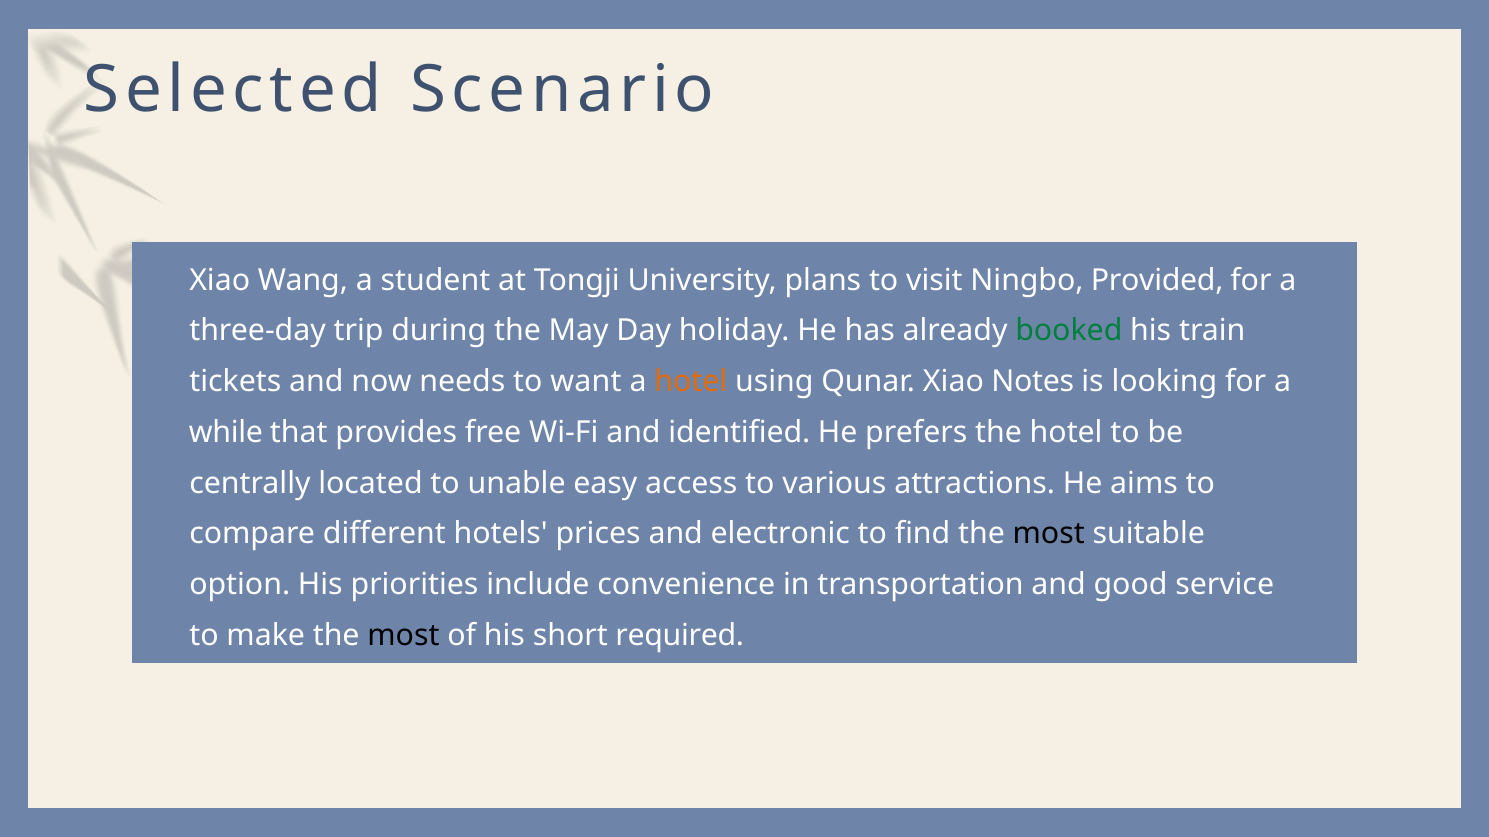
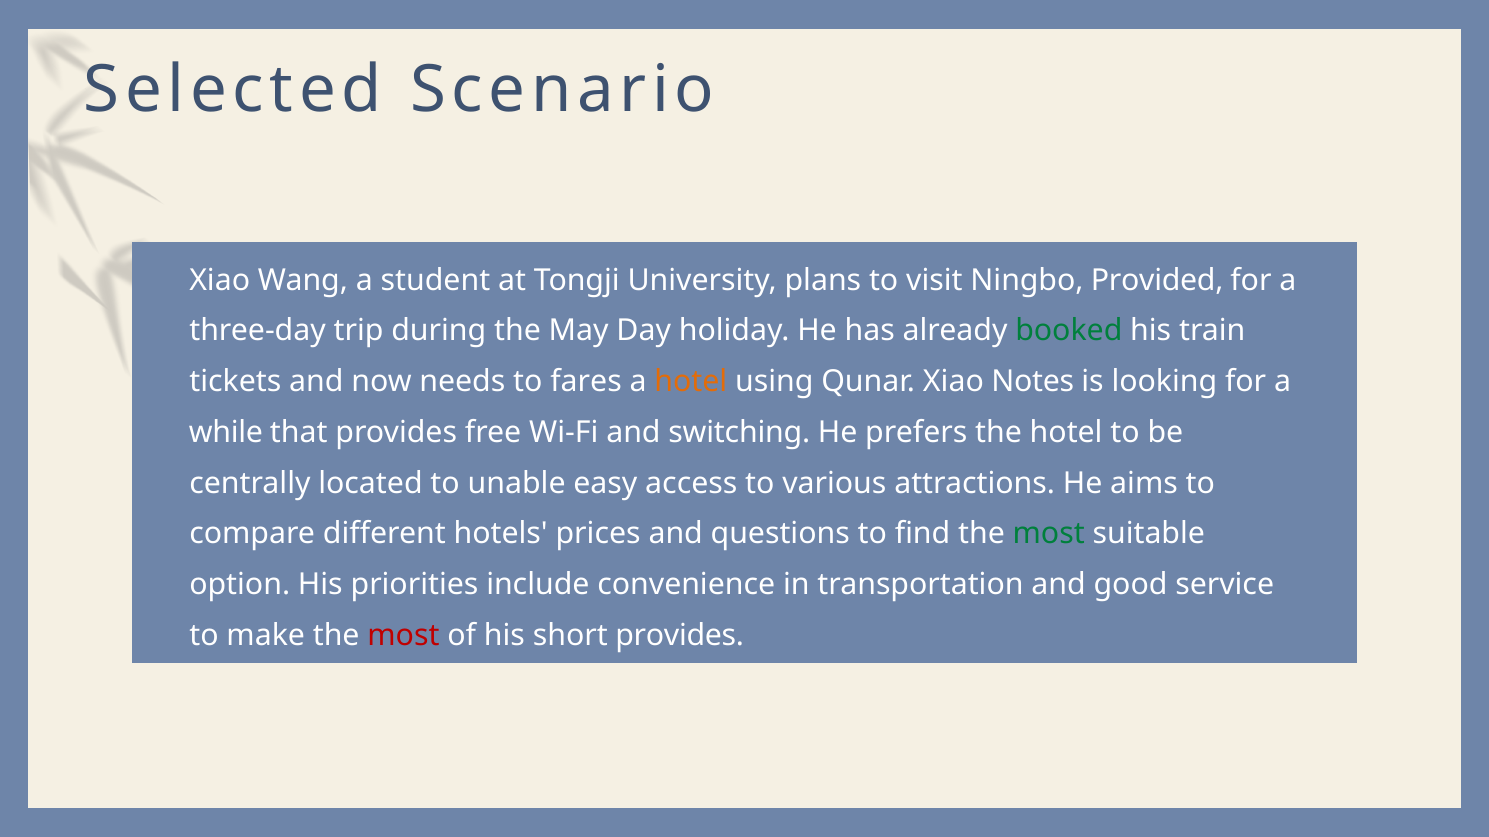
want: want -> fares (586, 382)
identified: identified -> switching (739, 433)
electronic: electronic -> questions (780, 534)
most colour: black -> green (1049, 534)
most colour: black -> red (403, 636)
short required: required -> provides (680, 636)
